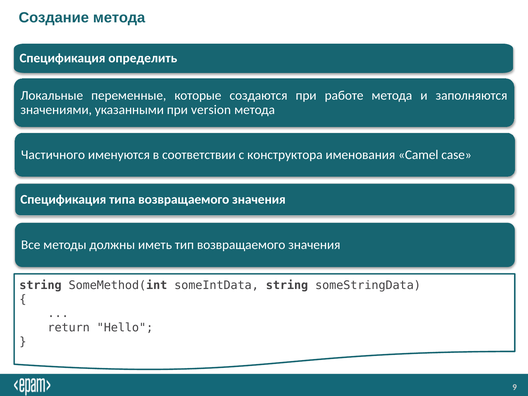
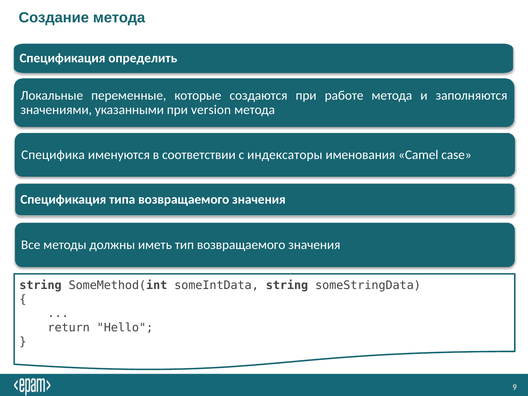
Частичного: Частичного -> Специфика (53, 155)
конструктора: конструктора -> индексаторы (285, 155)
